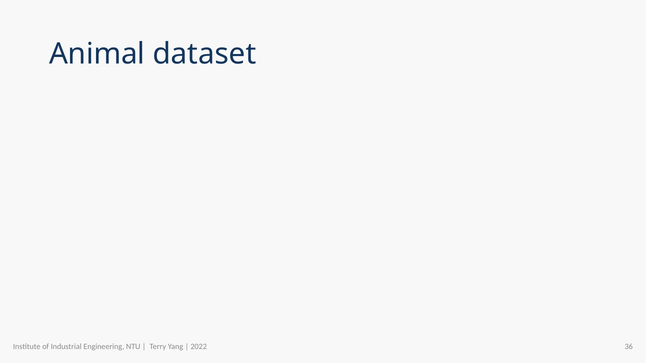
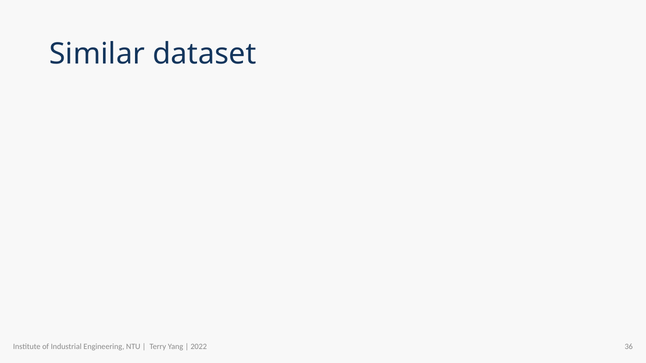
Animal: Animal -> Similar (97, 54)
